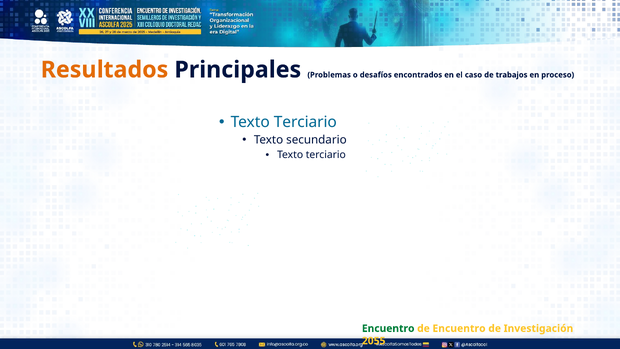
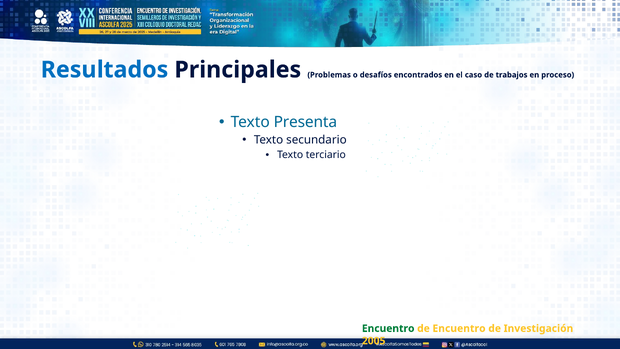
Resultados colour: orange -> blue (105, 70)
Terciario: Terciario -> Presenta (305, 122)
2055: 2055 -> 2005 (374, 341)
